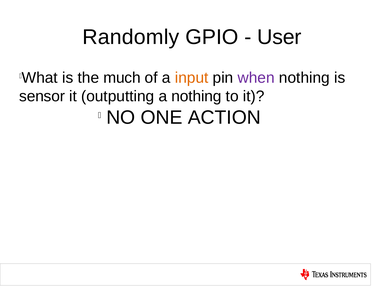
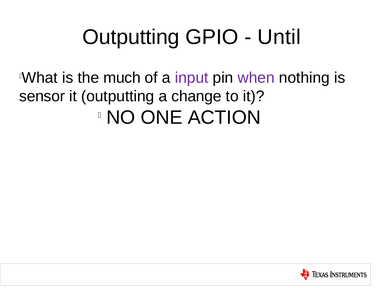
Randomly: Randomly -> Outputting (131, 37)
User: User -> Until (279, 37)
input colour: orange -> purple (192, 78)
a nothing: nothing -> change (196, 96)
